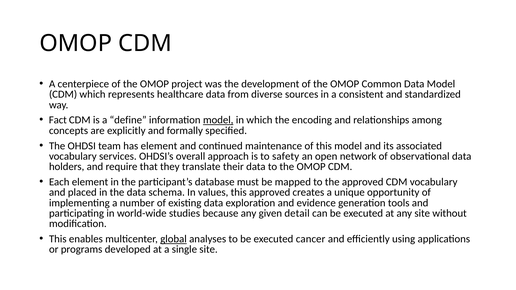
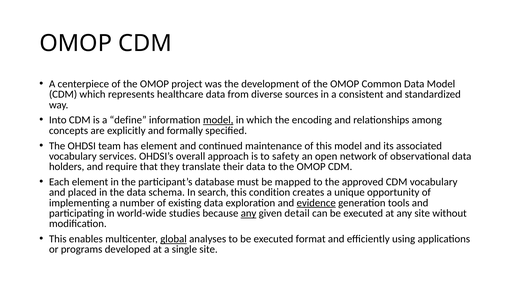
Fact: Fact -> Into (58, 120)
values: values -> search (213, 193)
this approved: approved -> condition (270, 193)
evidence underline: none -> present (316, 203)
any underline: none -> present (249, 213)
cancer: cancer -> format (311, 239)
